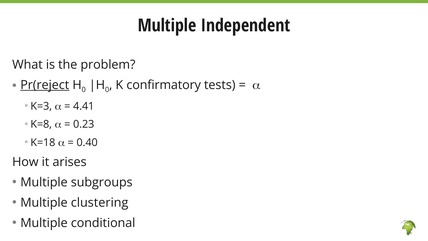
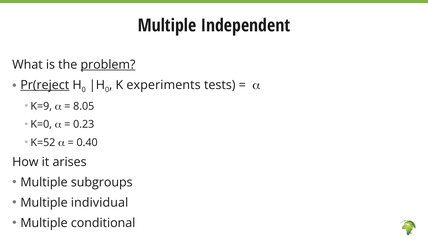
problem underline: none -> present (108, 65)
confirmatory: confirmatory -> experiments (164, 85)
K=3: K=3 -> K=9 (41, 106)
4.41: 4.41 -> 8.05 (84, 106)
K=8: K=8 -> K=0 (41, 124)
K=18: K=18 -> K=52 (43, 142)
clustering: clustering -> individual (100, 203)
